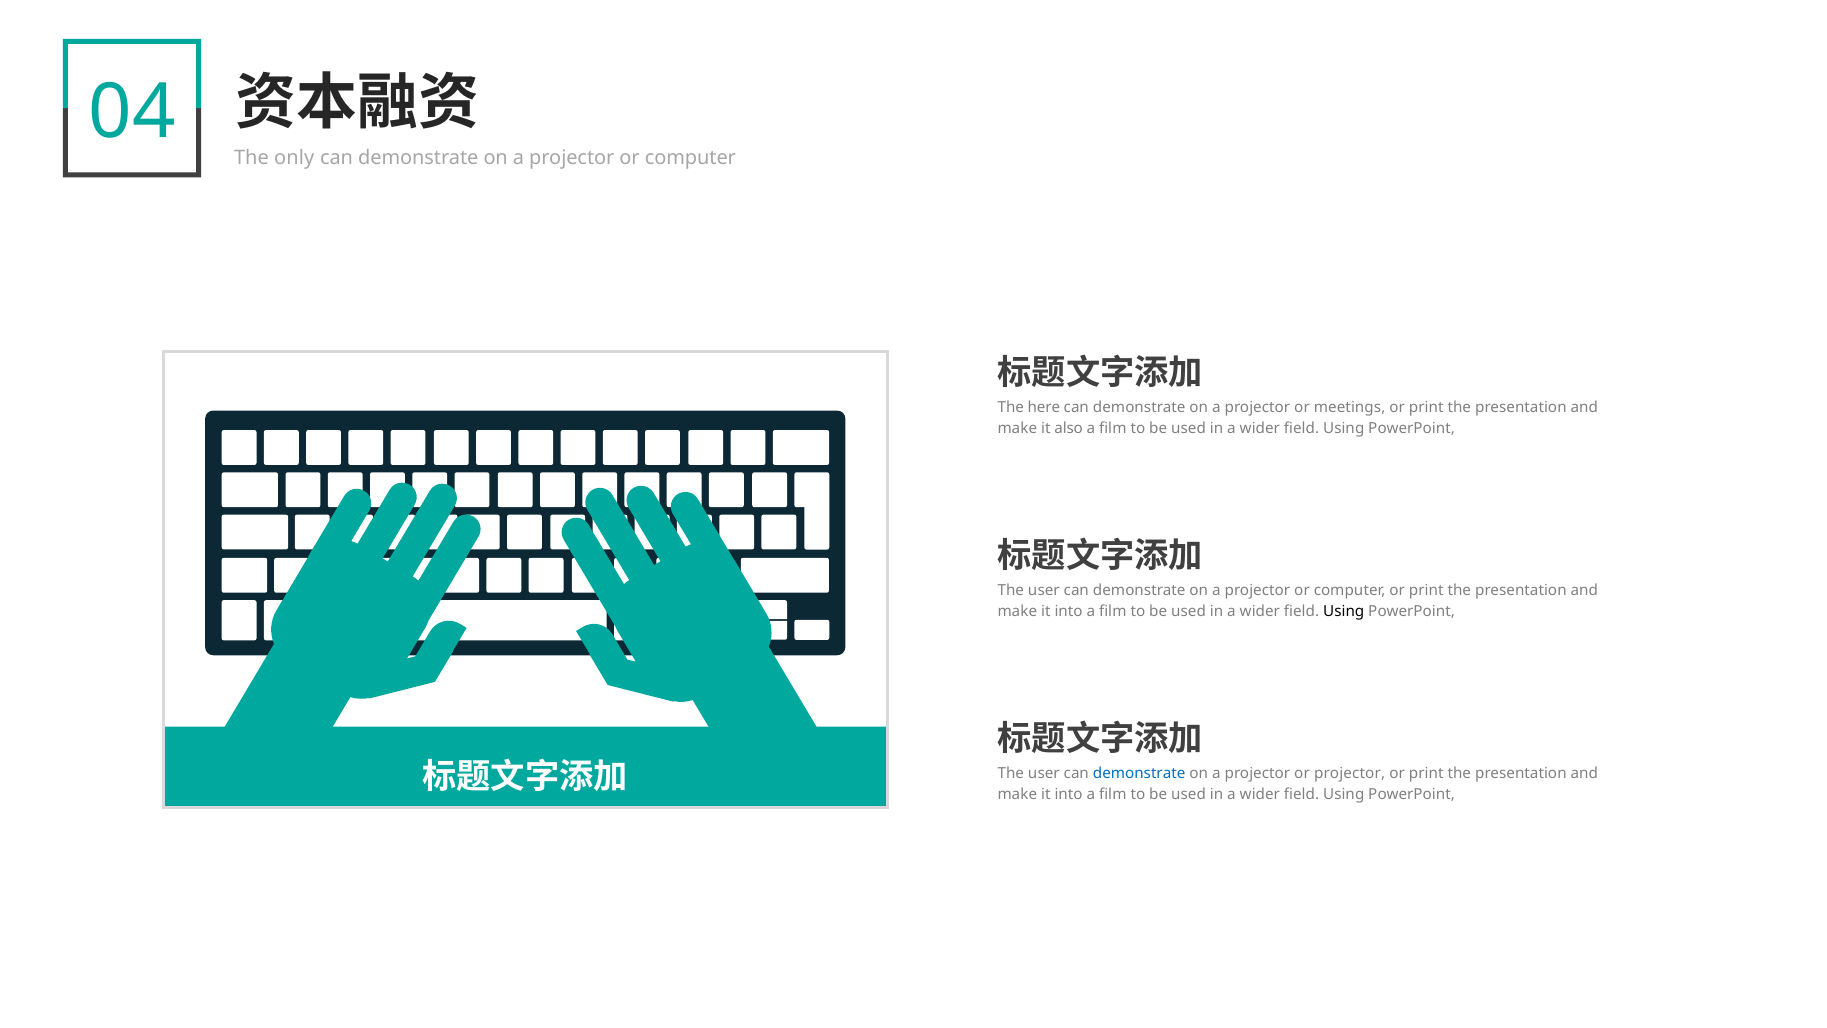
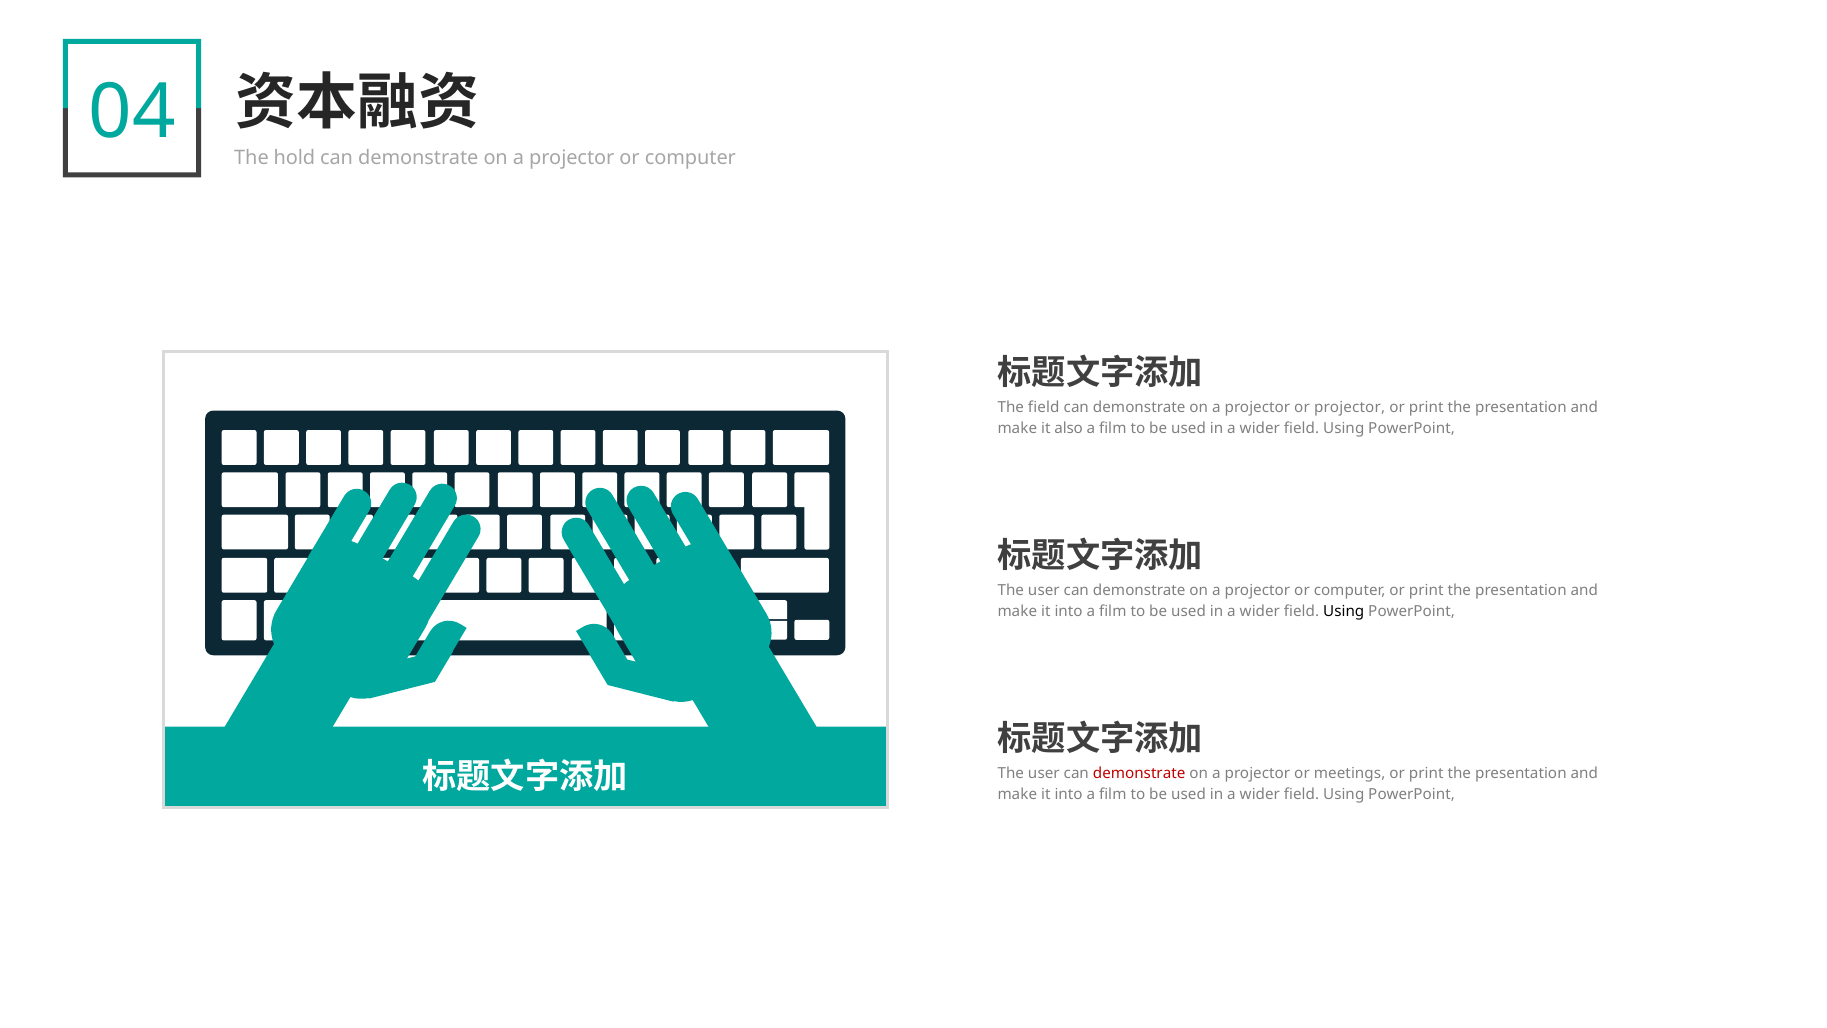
only: only -> hold (294, 158)
The here: here -> field (1044, 407)
or meetings: meetings -> projector (1350, 407)
demonstrate colour: blue -> red (1139, 773)
or projector: projector -> meetings (1350, 773)
